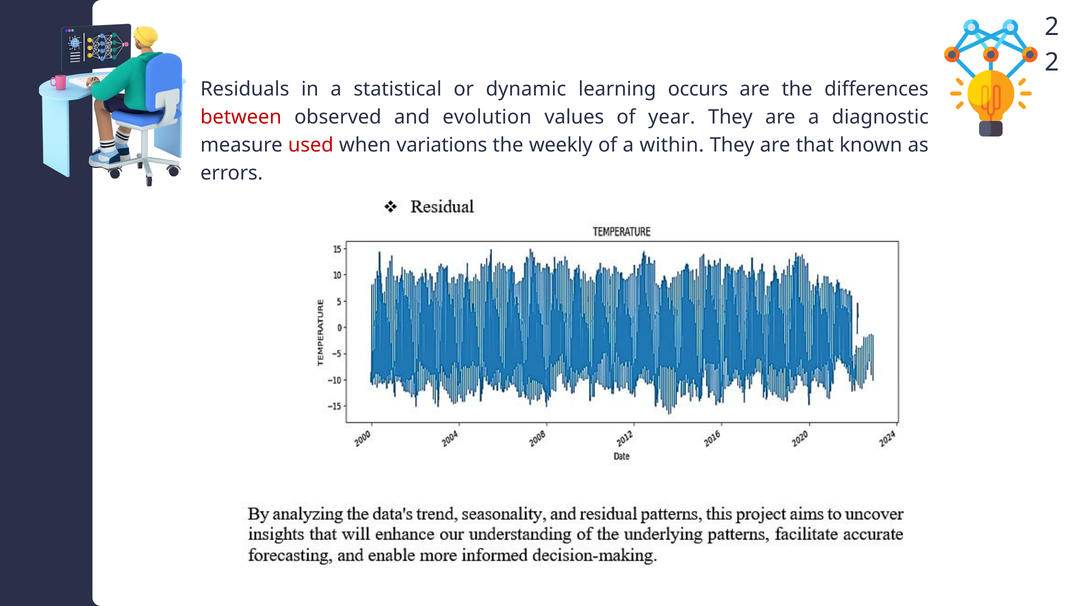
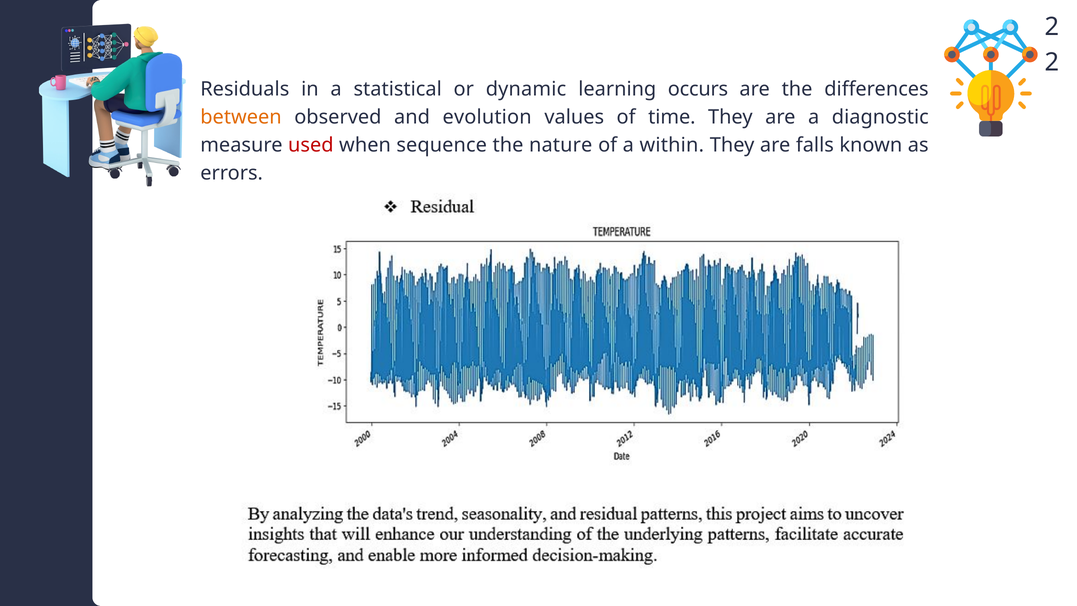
between colour: red -> orange (241, 117)
year: year -> time (672, 117)
variations: variations -> sequence (442, 145)
weekly: weekly -> nature (561, 145)
that: that -> falls (815, 145)
